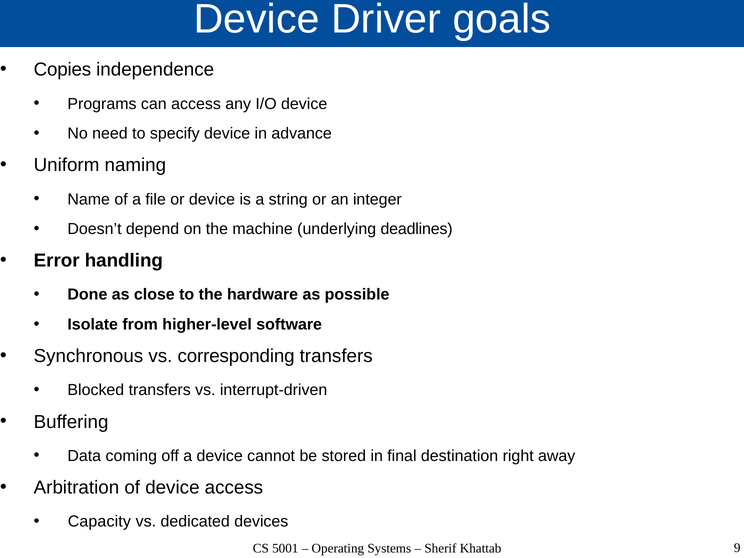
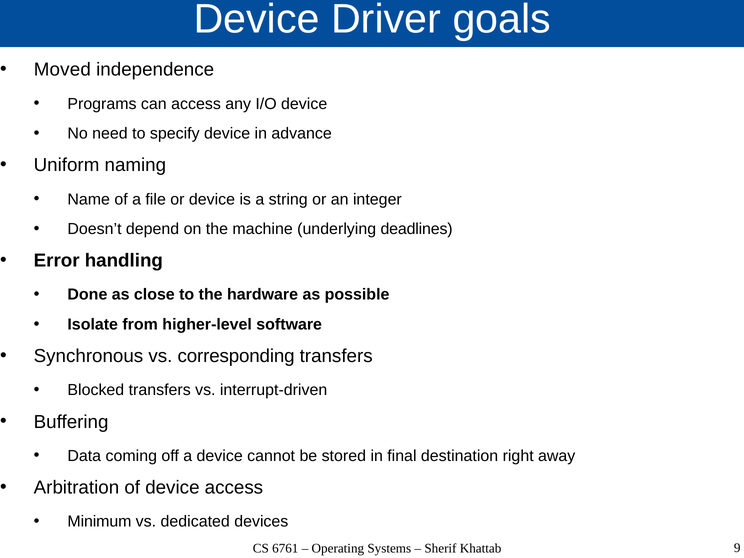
Copies: Copies -> Moved (62, 70)
Capacity: Capacity -> Minimum (99, 521)
5001: 5001 -> 6761 (285, 548)
